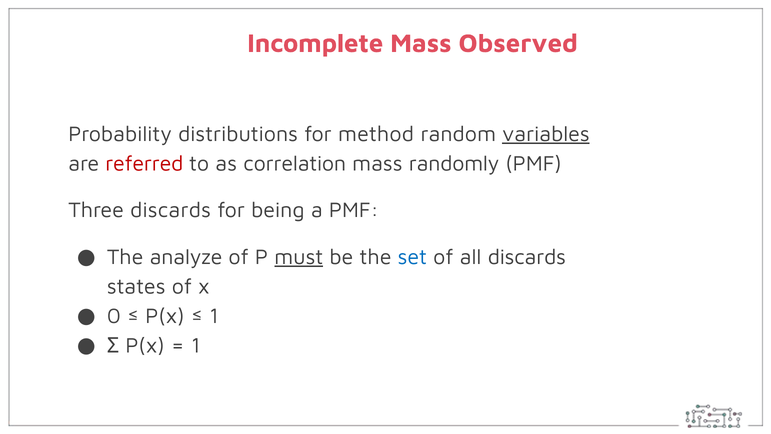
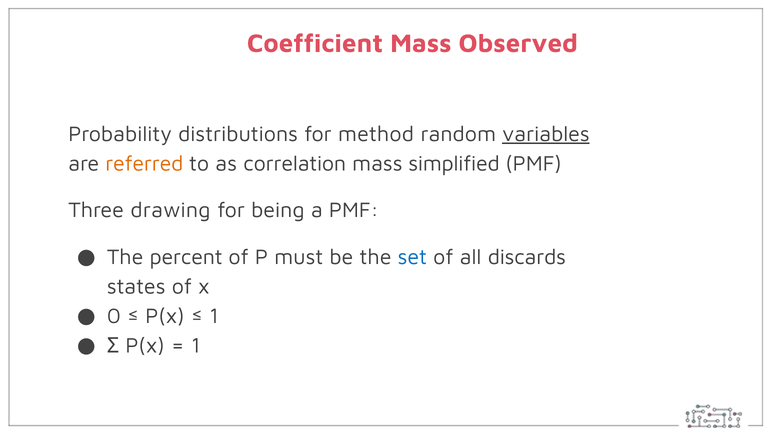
Incomplete: Incomplete -> Coefficient (315, 43)
referred colour: red -> orange (144, 163)
randomly: randomly -> simplified (454, 163)
Three discards: discards -> drawing (171, 210)
analyze: analyze -> percent (186, 257)
must underline: present -> none (299, 257)
